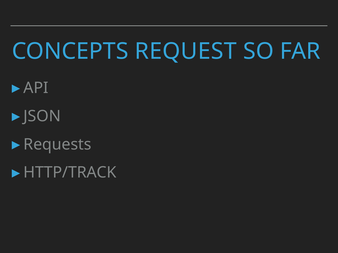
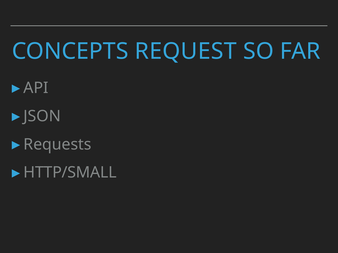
HTTP/TRACK: HTTP/TRACK -> HTTP/SMALL (70, 173)
